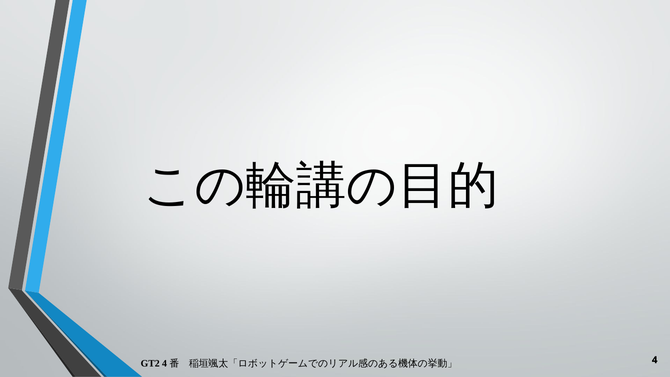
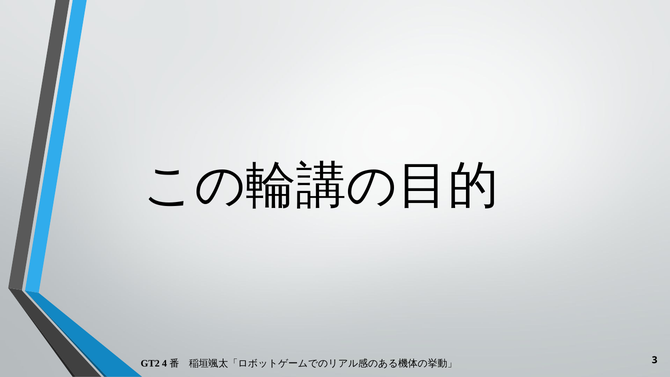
4: 4 -> 3 (655, 360)
